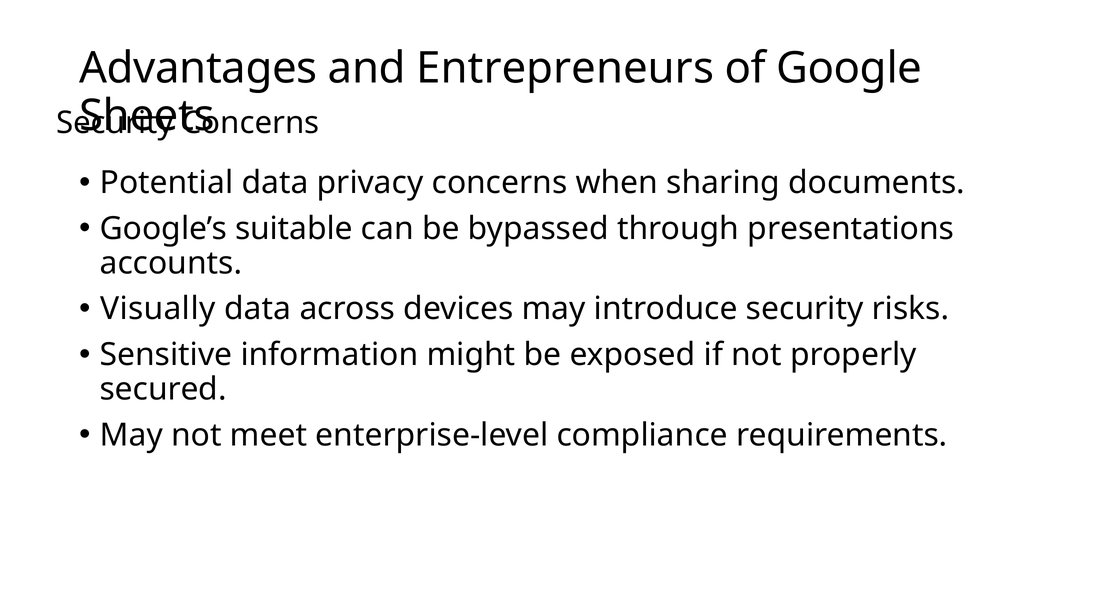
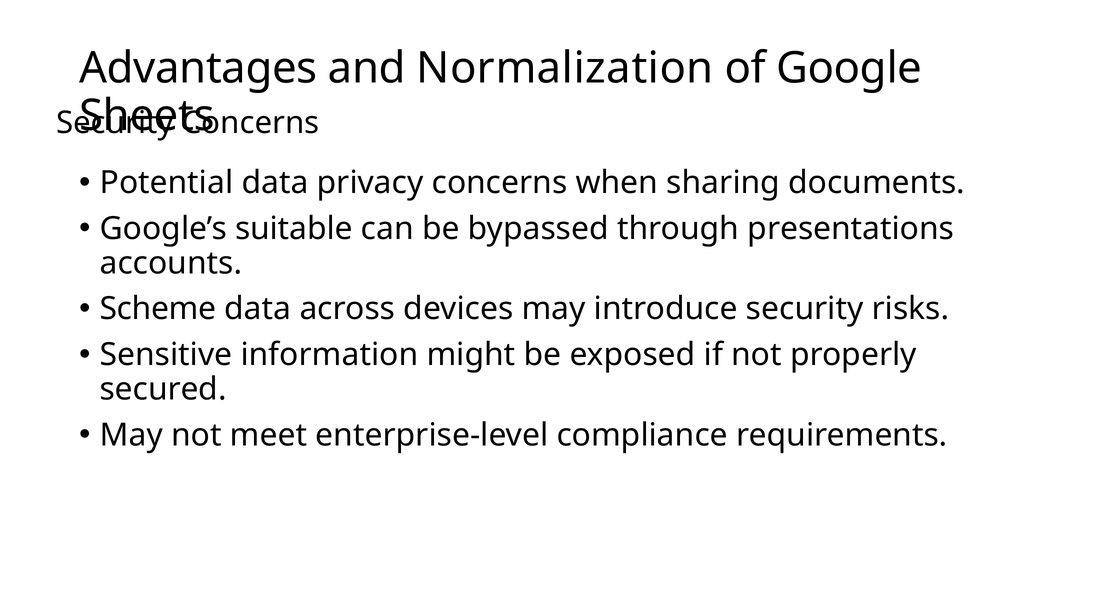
Entrepreneurs: Entrepreneurs -> Normalization (565, 68)
Visually: Visually -> Scheme (158, 309)
